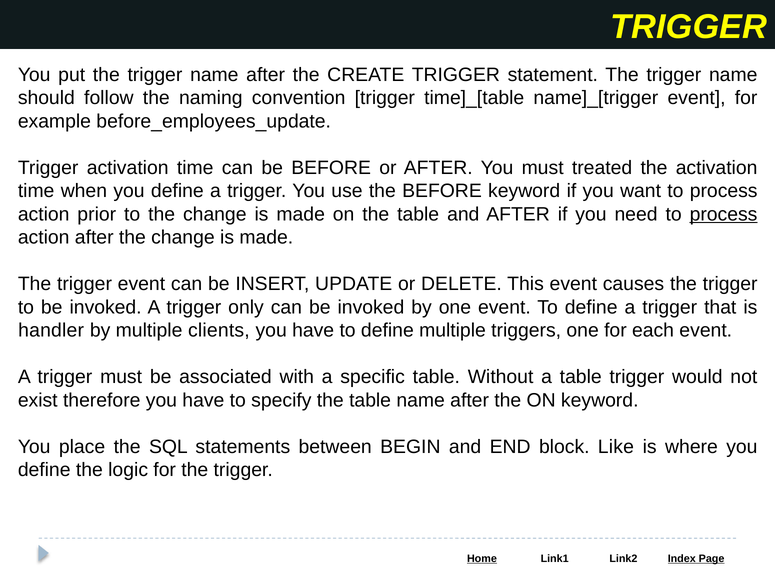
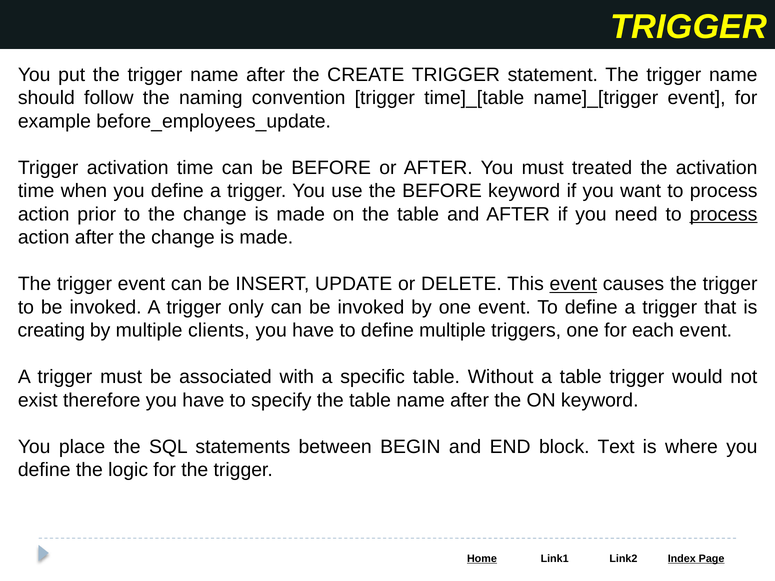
event underline: none -> present (573, 284)
handler: handler -> creating (51, 331)
Like: Like -> Text (616, 447)
